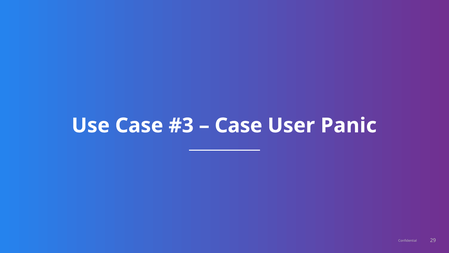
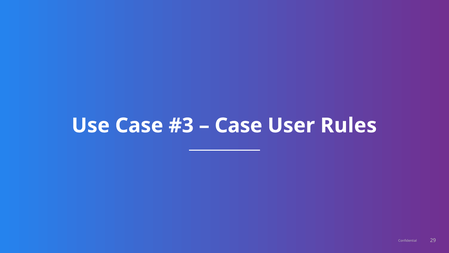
Panic: Panic -> Rules (349, 125)
